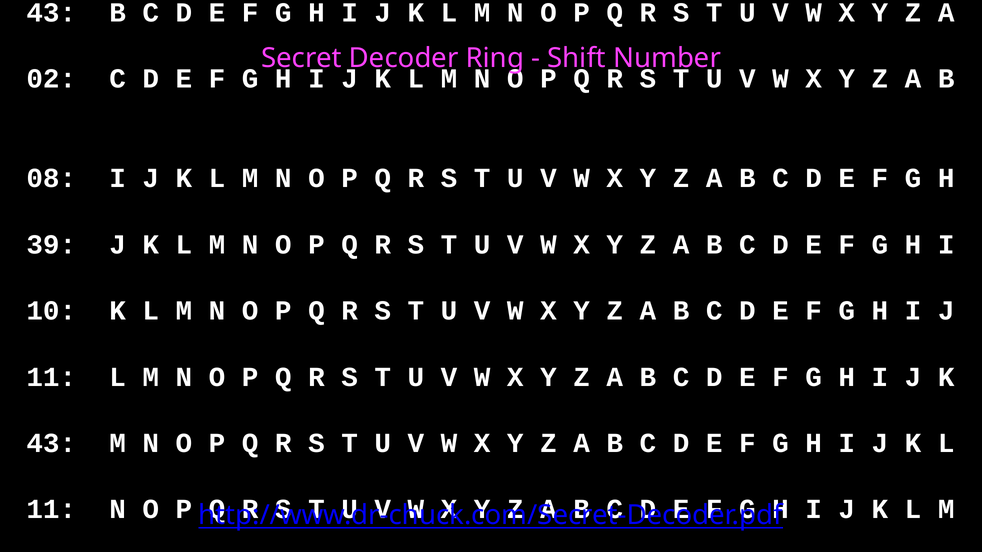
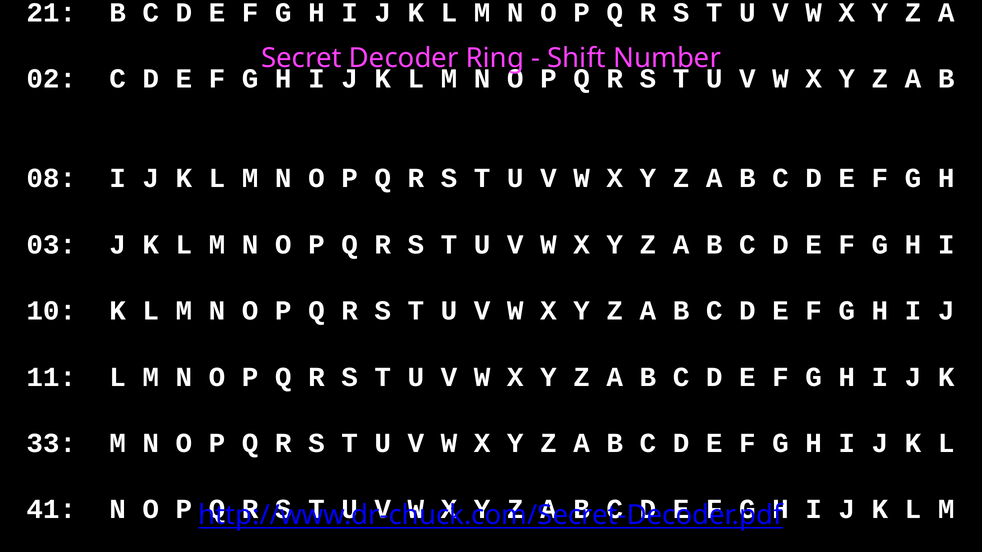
43: 43 -> 21 (51, 13)
39: 39 -> 03 (51, 245)
43: 43 -> 33 (51, 443)
11: 11 -> 41 (51, 510)
